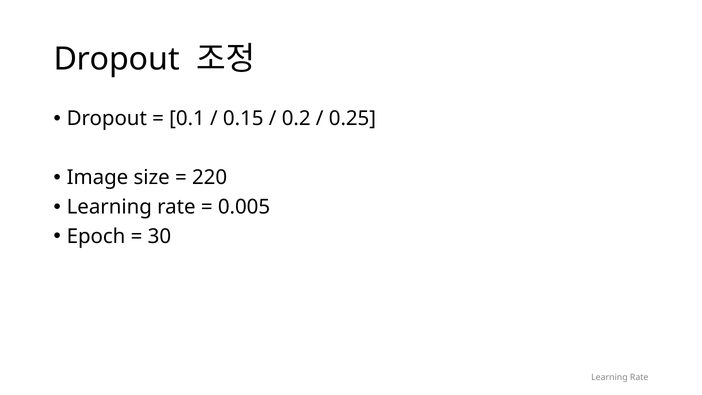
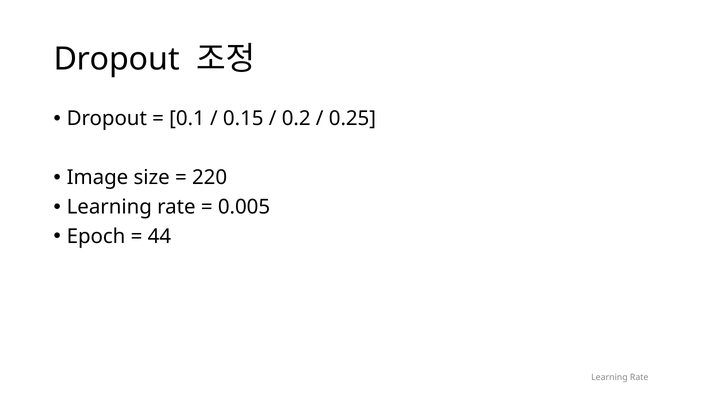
30: 30 -> 44 (159, 236)
